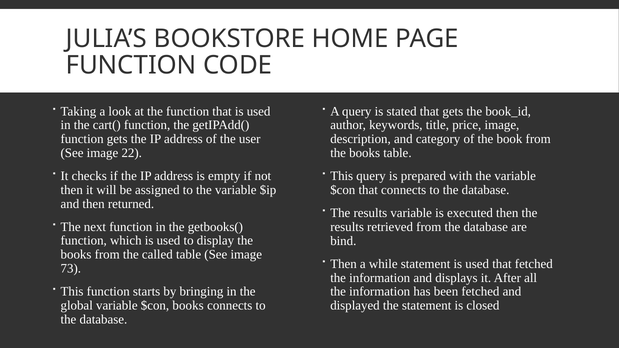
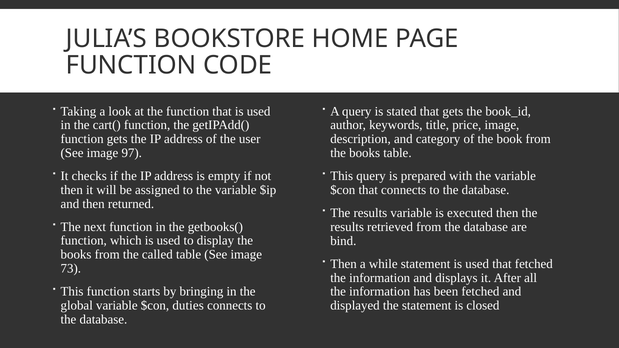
22: 22 -> 97 (132, 153)
$con books: books -> duties (188, 306)
